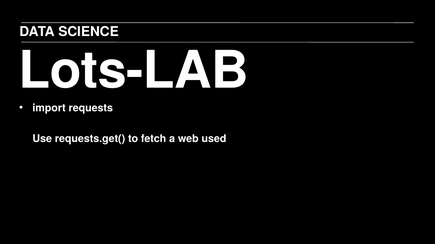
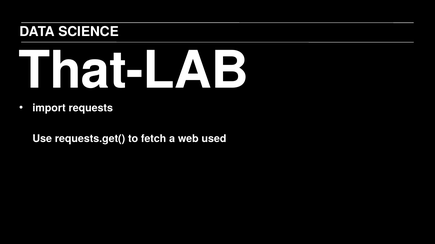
Lots-LAB: Lots-LAB -> That-LAB (134, 71)
